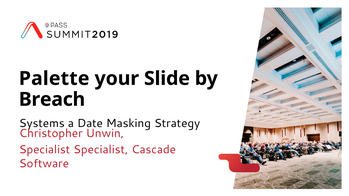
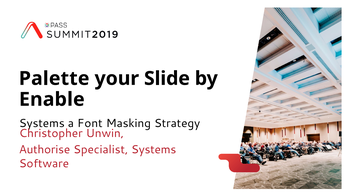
Breach: Breach -> Enable (52, 100)
Date: Date -> Font (90, 123)
Specialist: Specialist -> Authorise (45, 150)
Specialist Cascade: Cascade -> Systems (154, 150)
